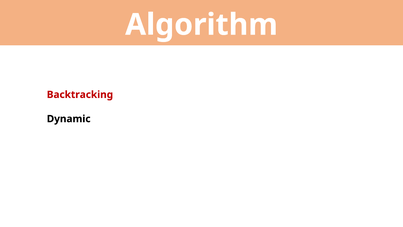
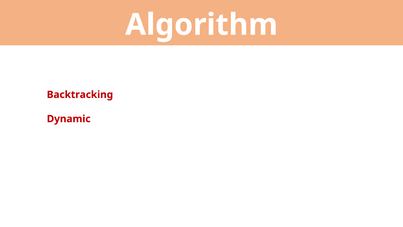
Dynamic colour: black -> red (69, 119)
